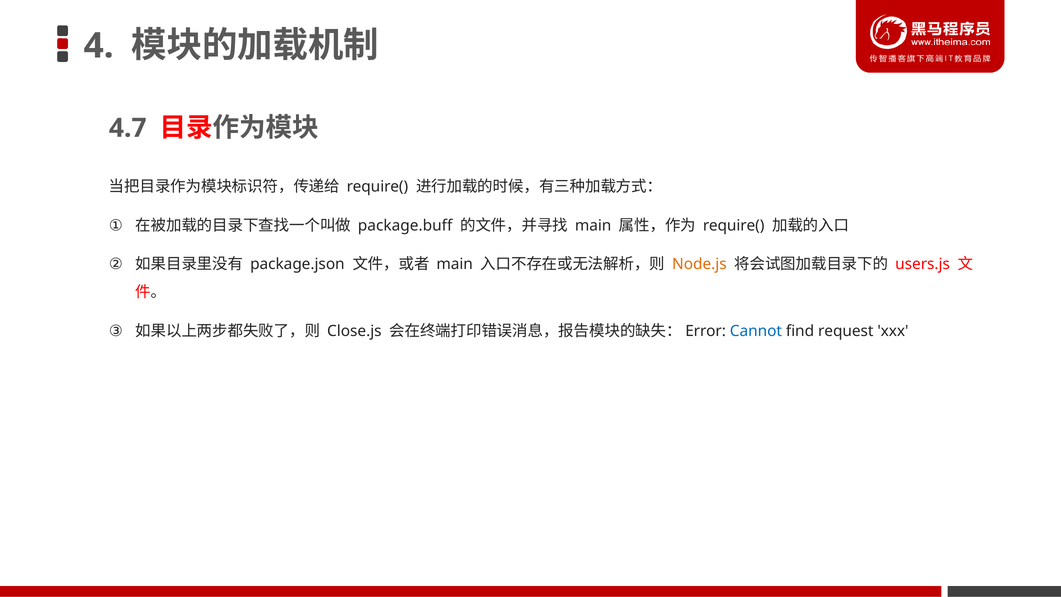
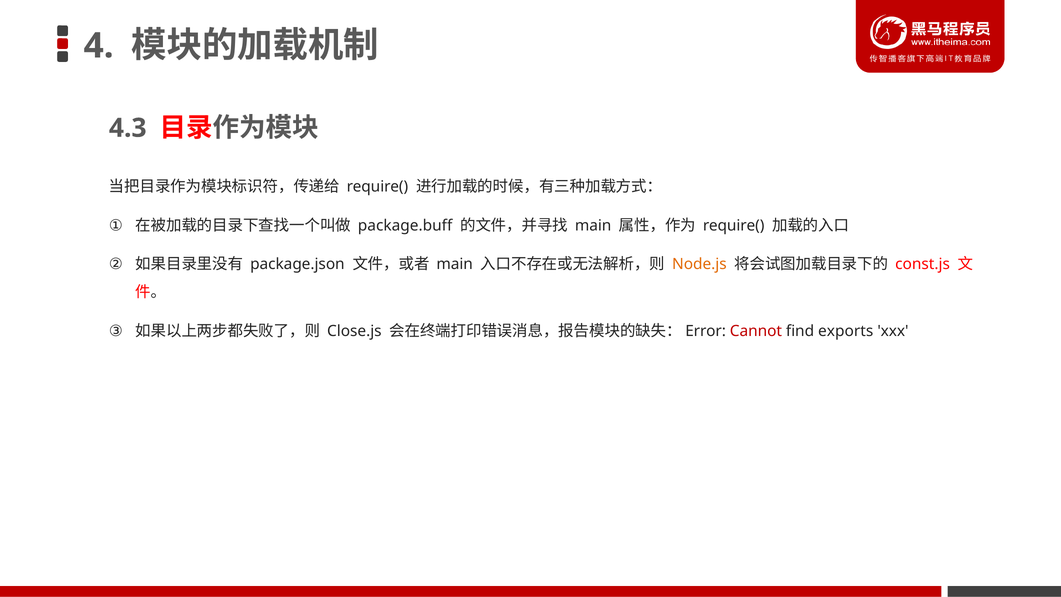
4.7: 4.7 -> 4.3 (128, 128)
users.js: users.js -> const.js (923, 264)
Cannot colour: blue -> red (756, 331)
request: request -> exports (846, 331)
